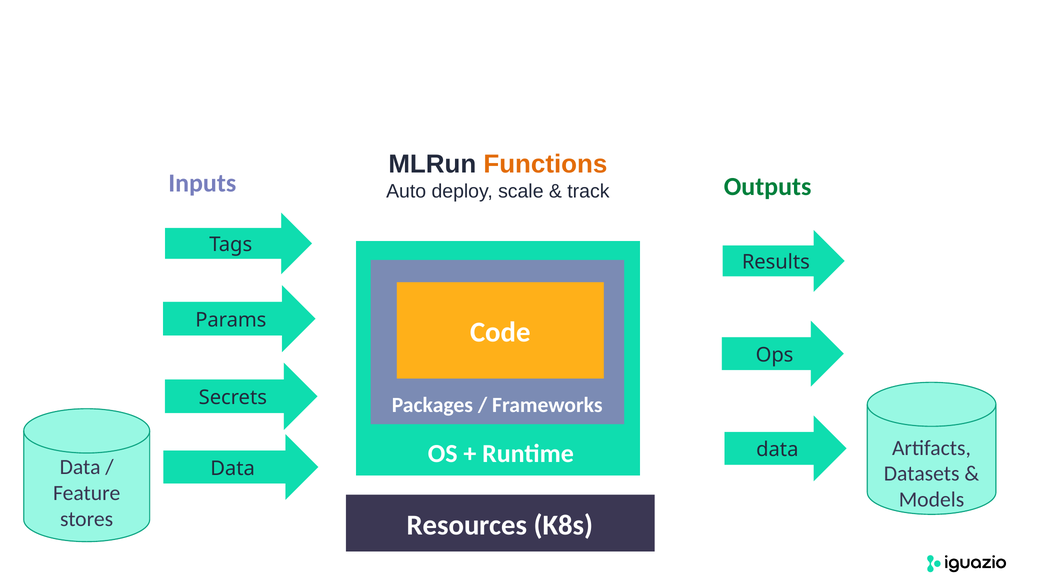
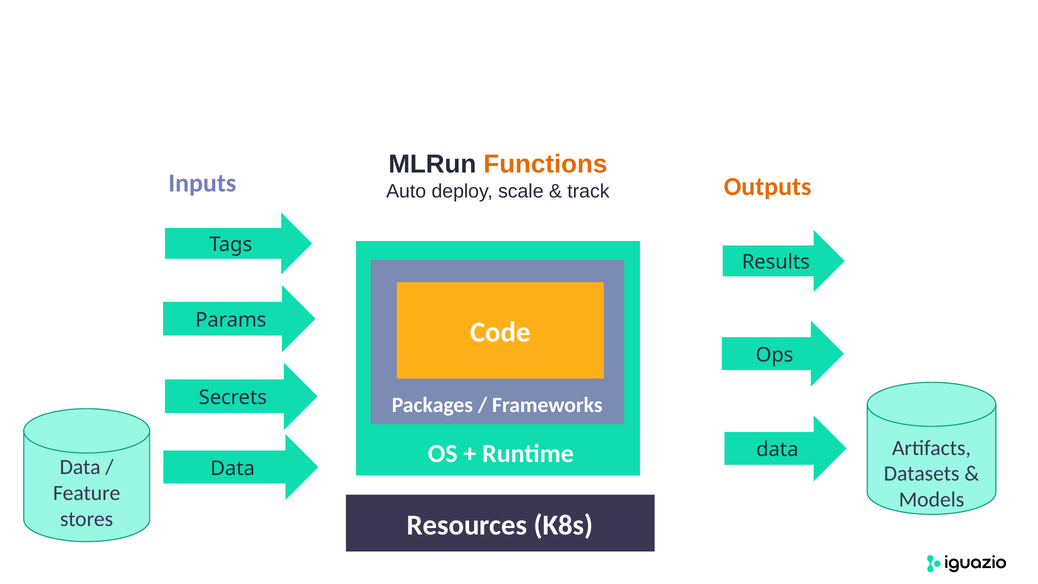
Outputs colour: green -> orange (768, 187)
